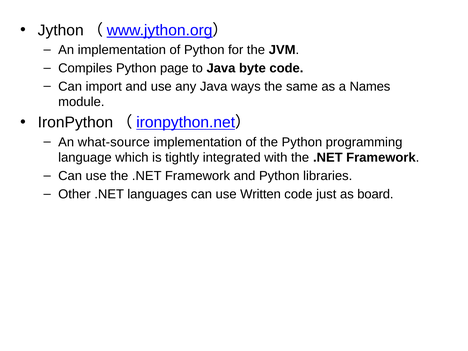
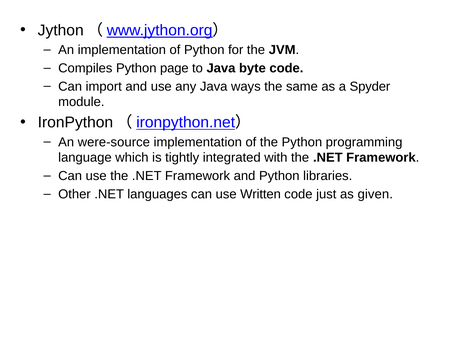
Names: Names -> Spyder (370, 86)
what-source: what-source -> were-source (114, 142)
board: board -> given (375, 194)
